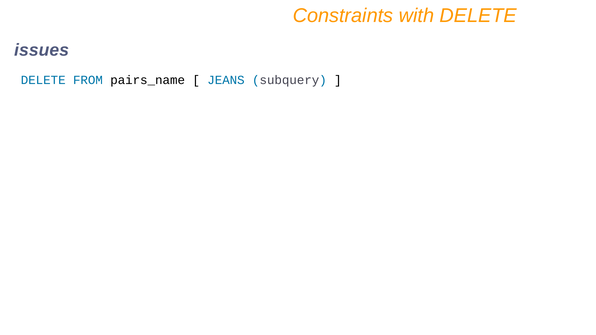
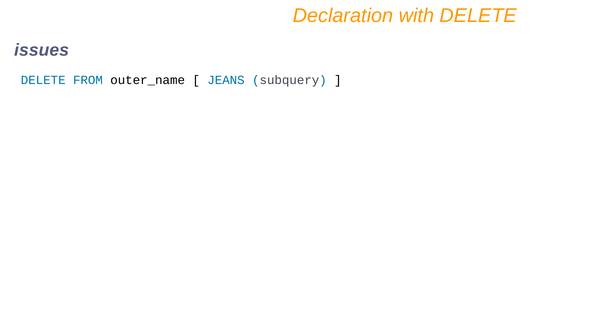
Constraints: Constraints -> Declaration (343, 16)
pairs_name: pairs_name -> outer_name (148, 80)
